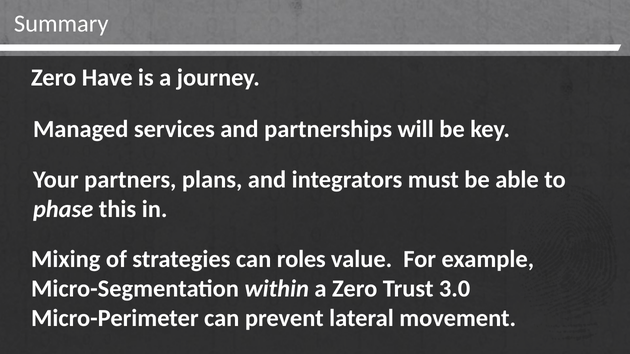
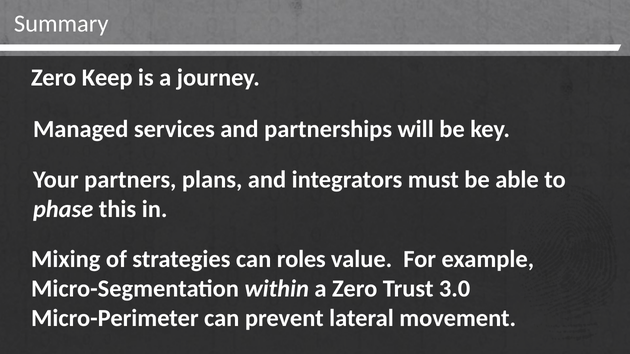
Have: Have -> Keep (107, 78)
